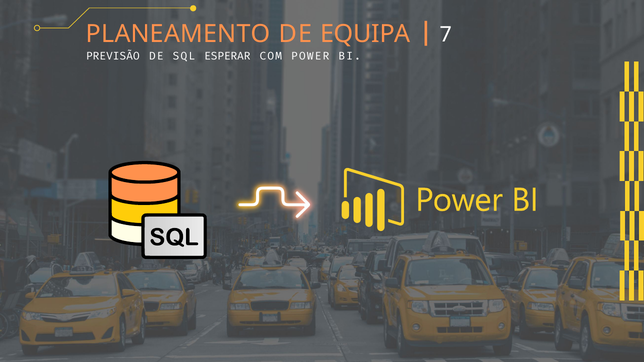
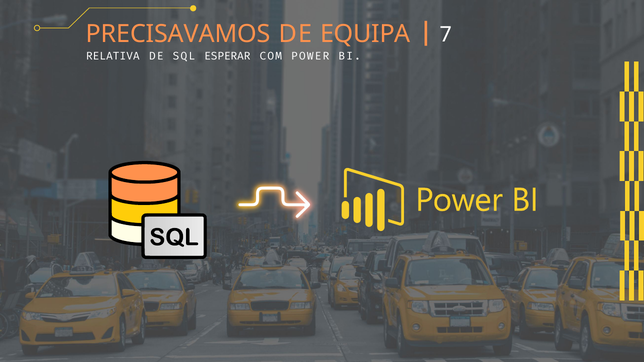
PLANEAMENTO: PLANEAMENTO -> PRECISAVAMOS (178, 34)
PREVISÃO: PREVISÃO -> RELATIVA (113, 56)
